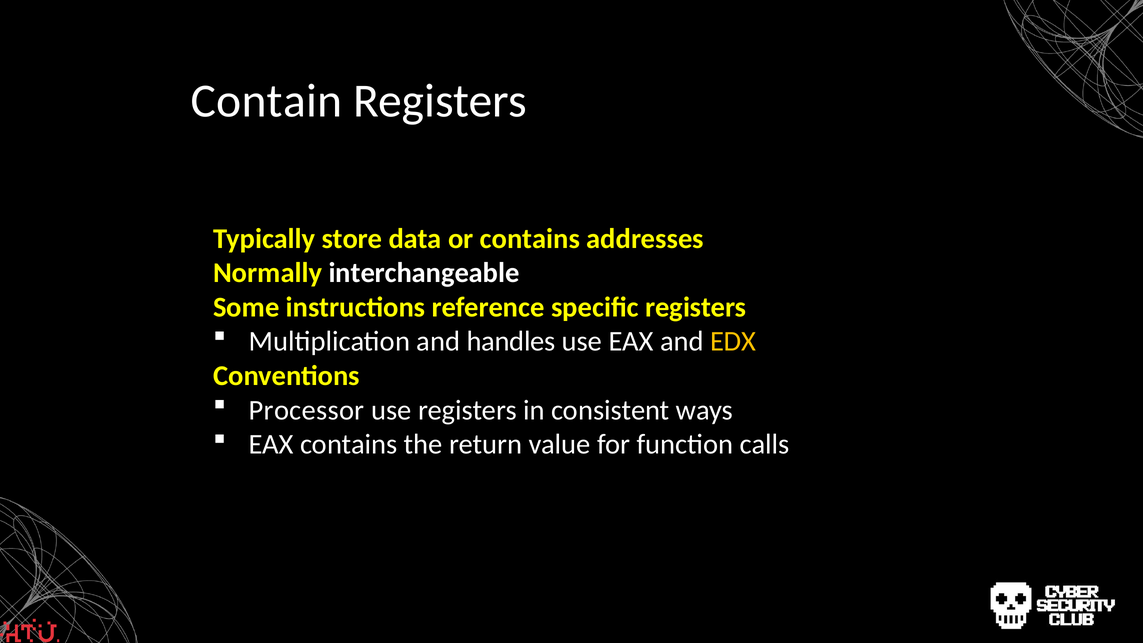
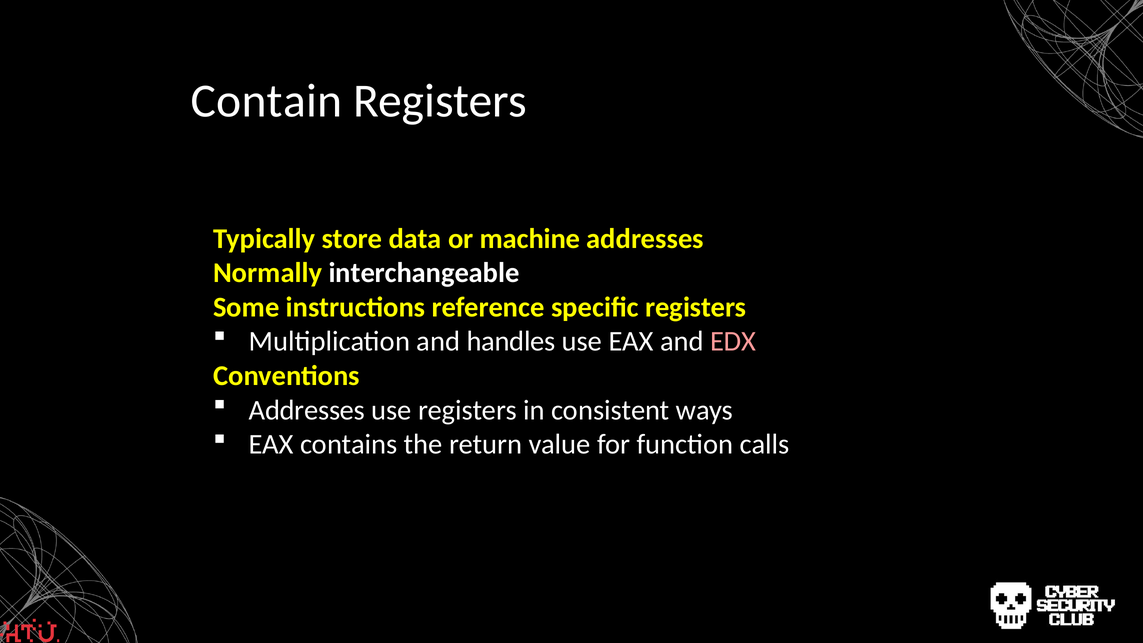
or contains: contains -> machine (530, 239)
EDX colour: yellow -> pink (733, 342)
Processor: Processor -> Addresses (307, 410)
